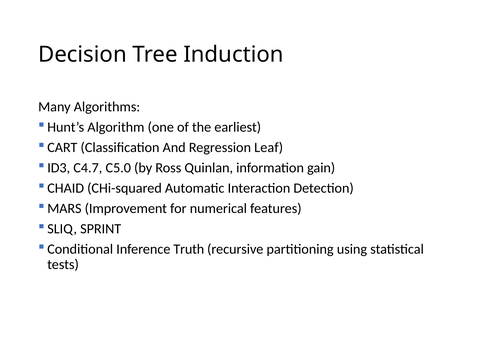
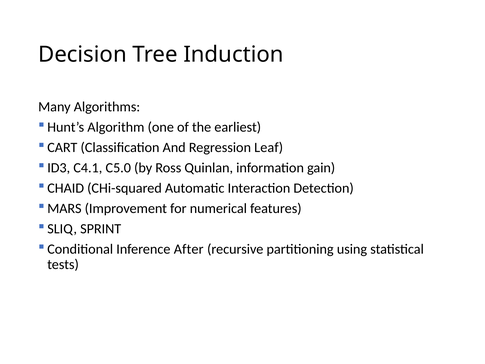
C4.7: C4.7 -> C4.1 (88, 168)
Truth: Truth -> After (189, 249)
